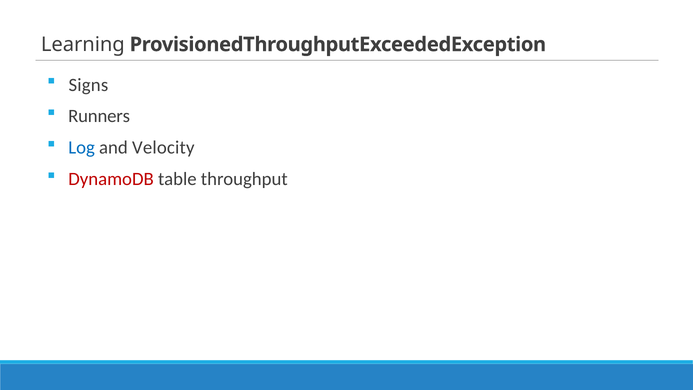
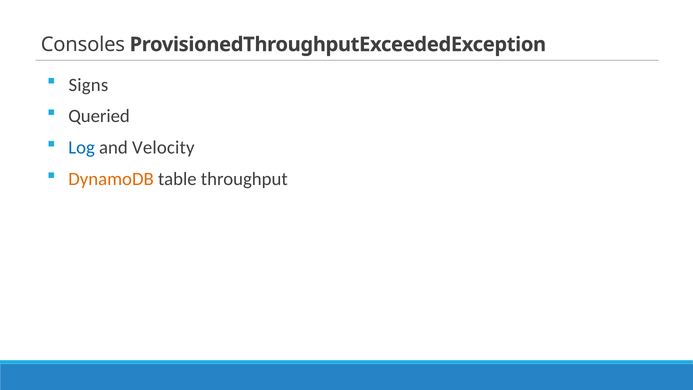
Learning: Learning -> Consoles (83, 44)
Runners: Runners -> Queried (99, 116)
DynamoDB colour: red -> orange (111, 179)
